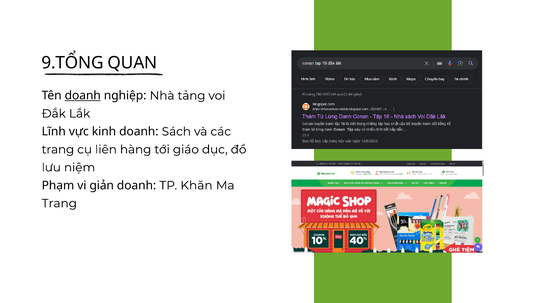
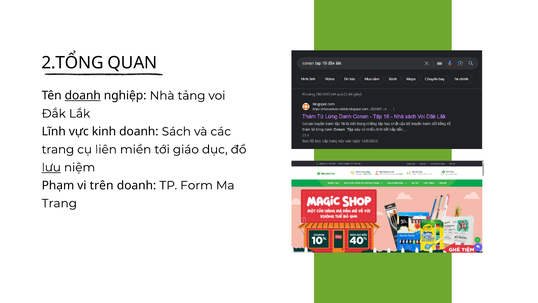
9.TỔNG: 9.TỔNG -> 2.TỔNG (72, 63)
hàng: hàng -> miền (136, 149)
lưu underline: none -> present (51, 167)
giản: giản -> trên (102, 185)
Khăn: Khăn -> Form (197, 185)
